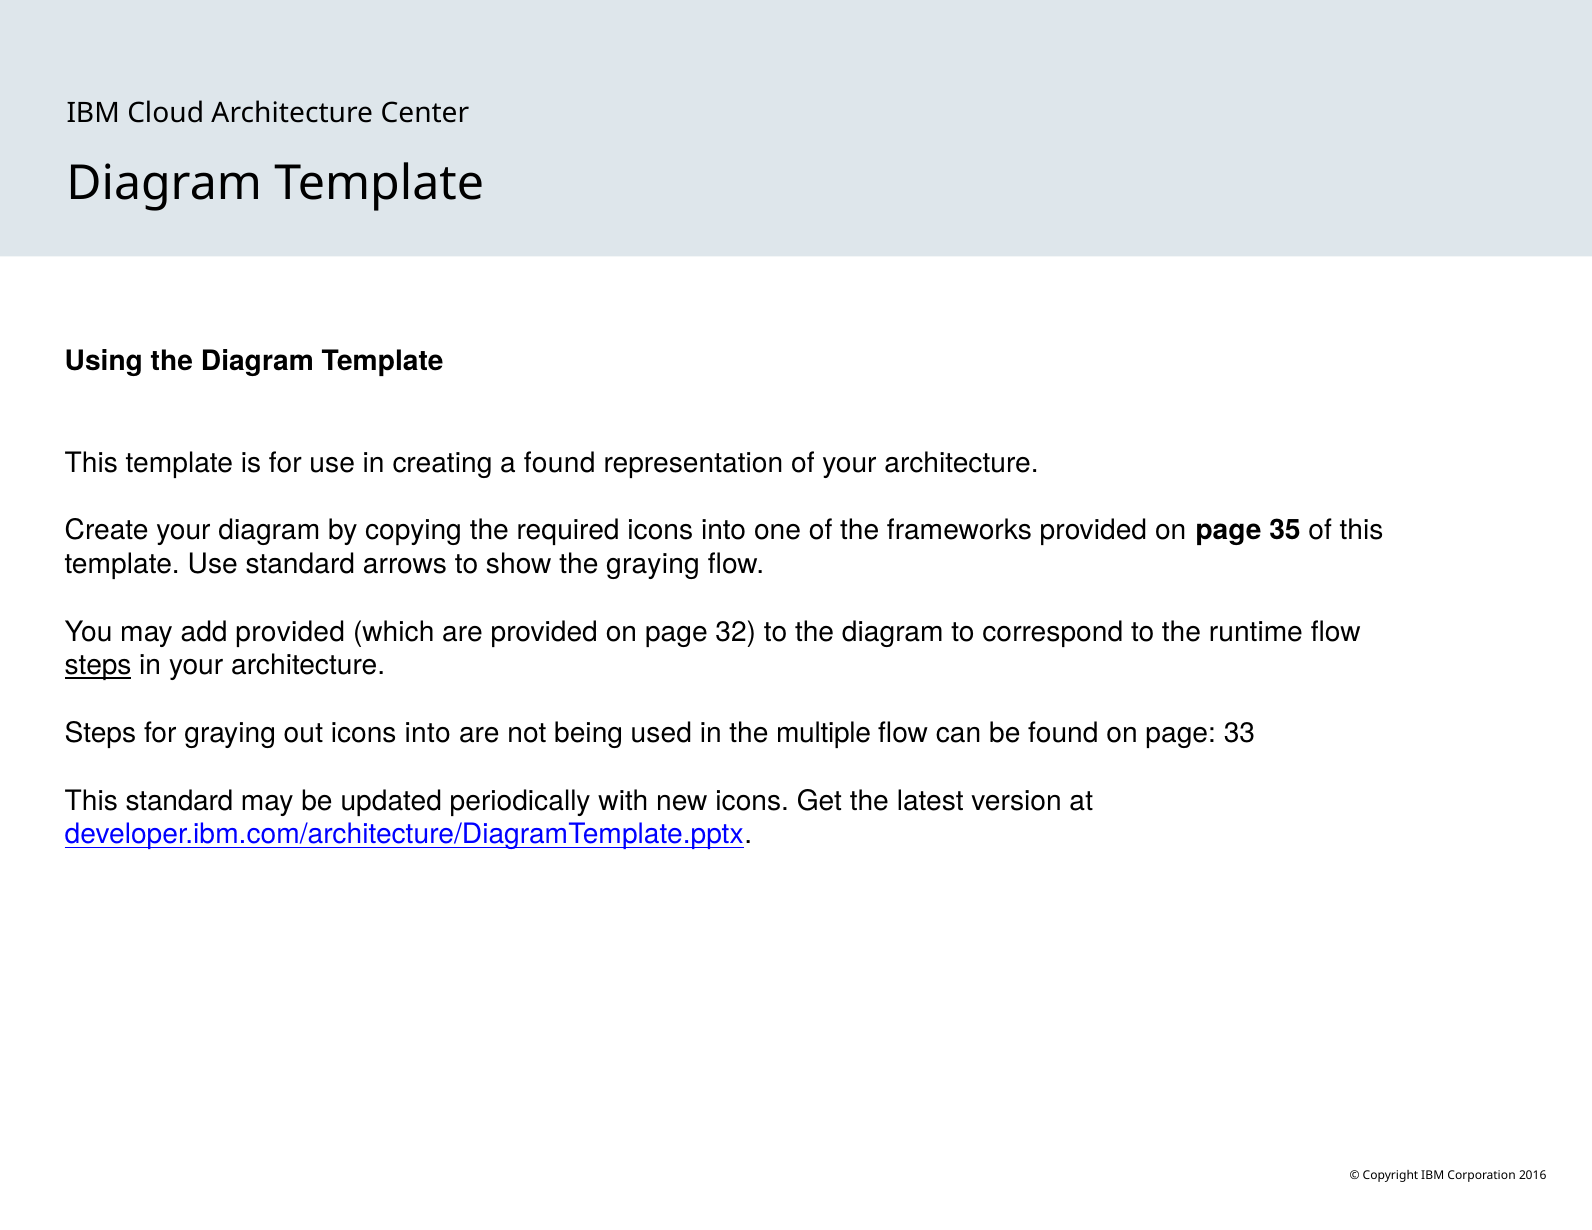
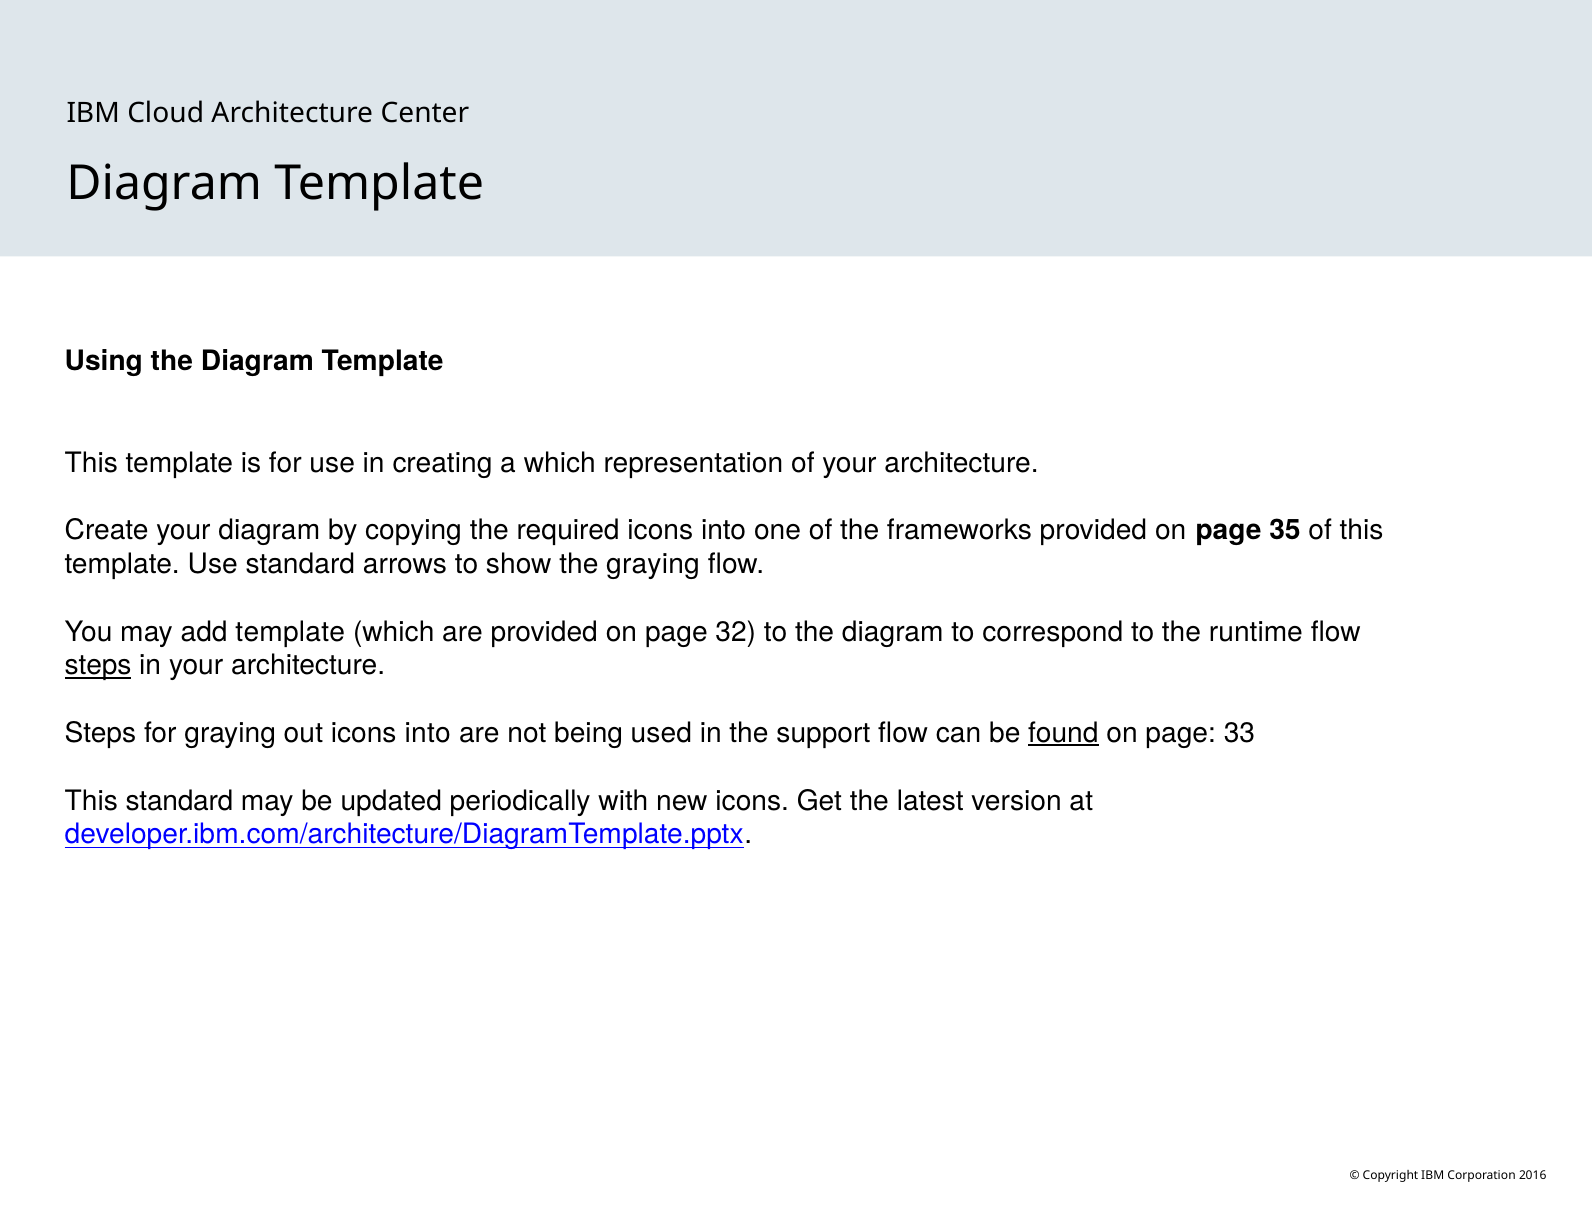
a found: found -> which (560, 463)
add provided: provided -> template (290, 632)
multiple: multiple -> support (823, 733)
found underline: none -> present (1063, 733)
